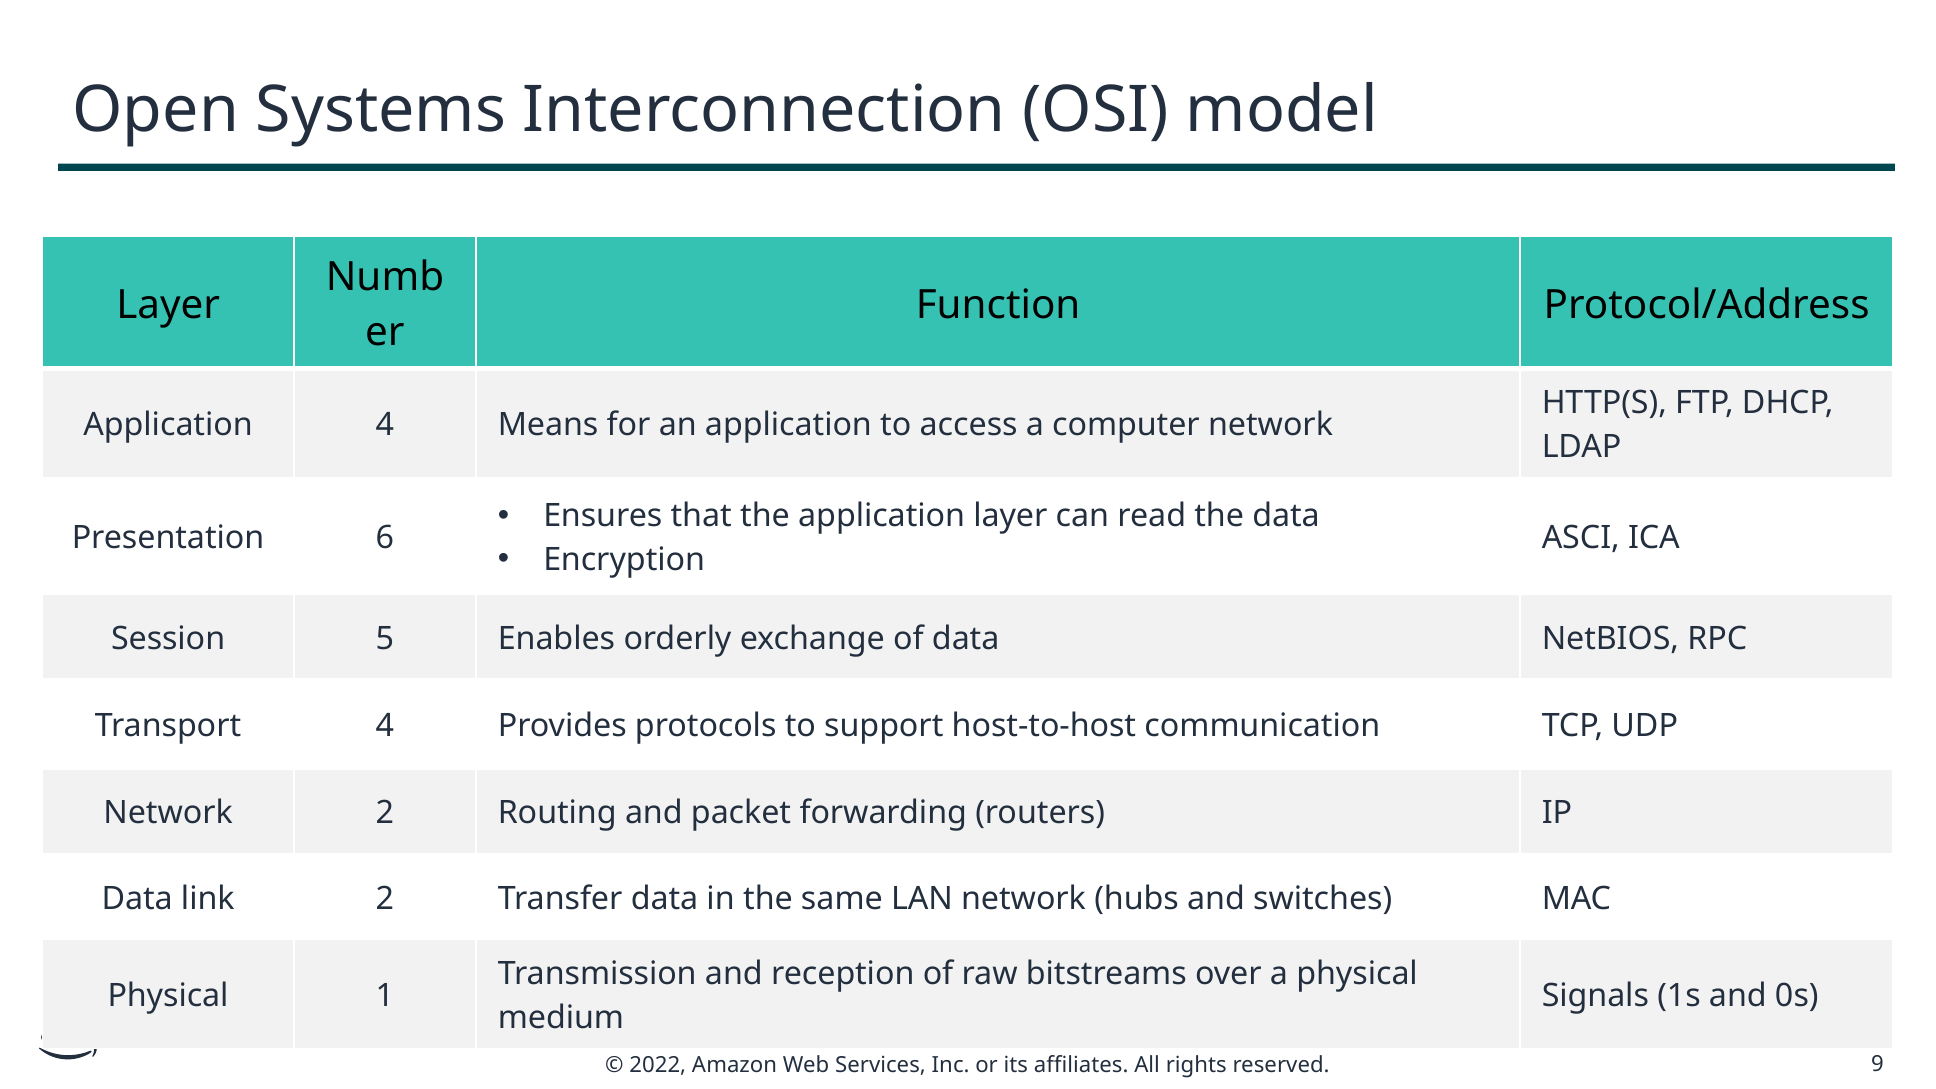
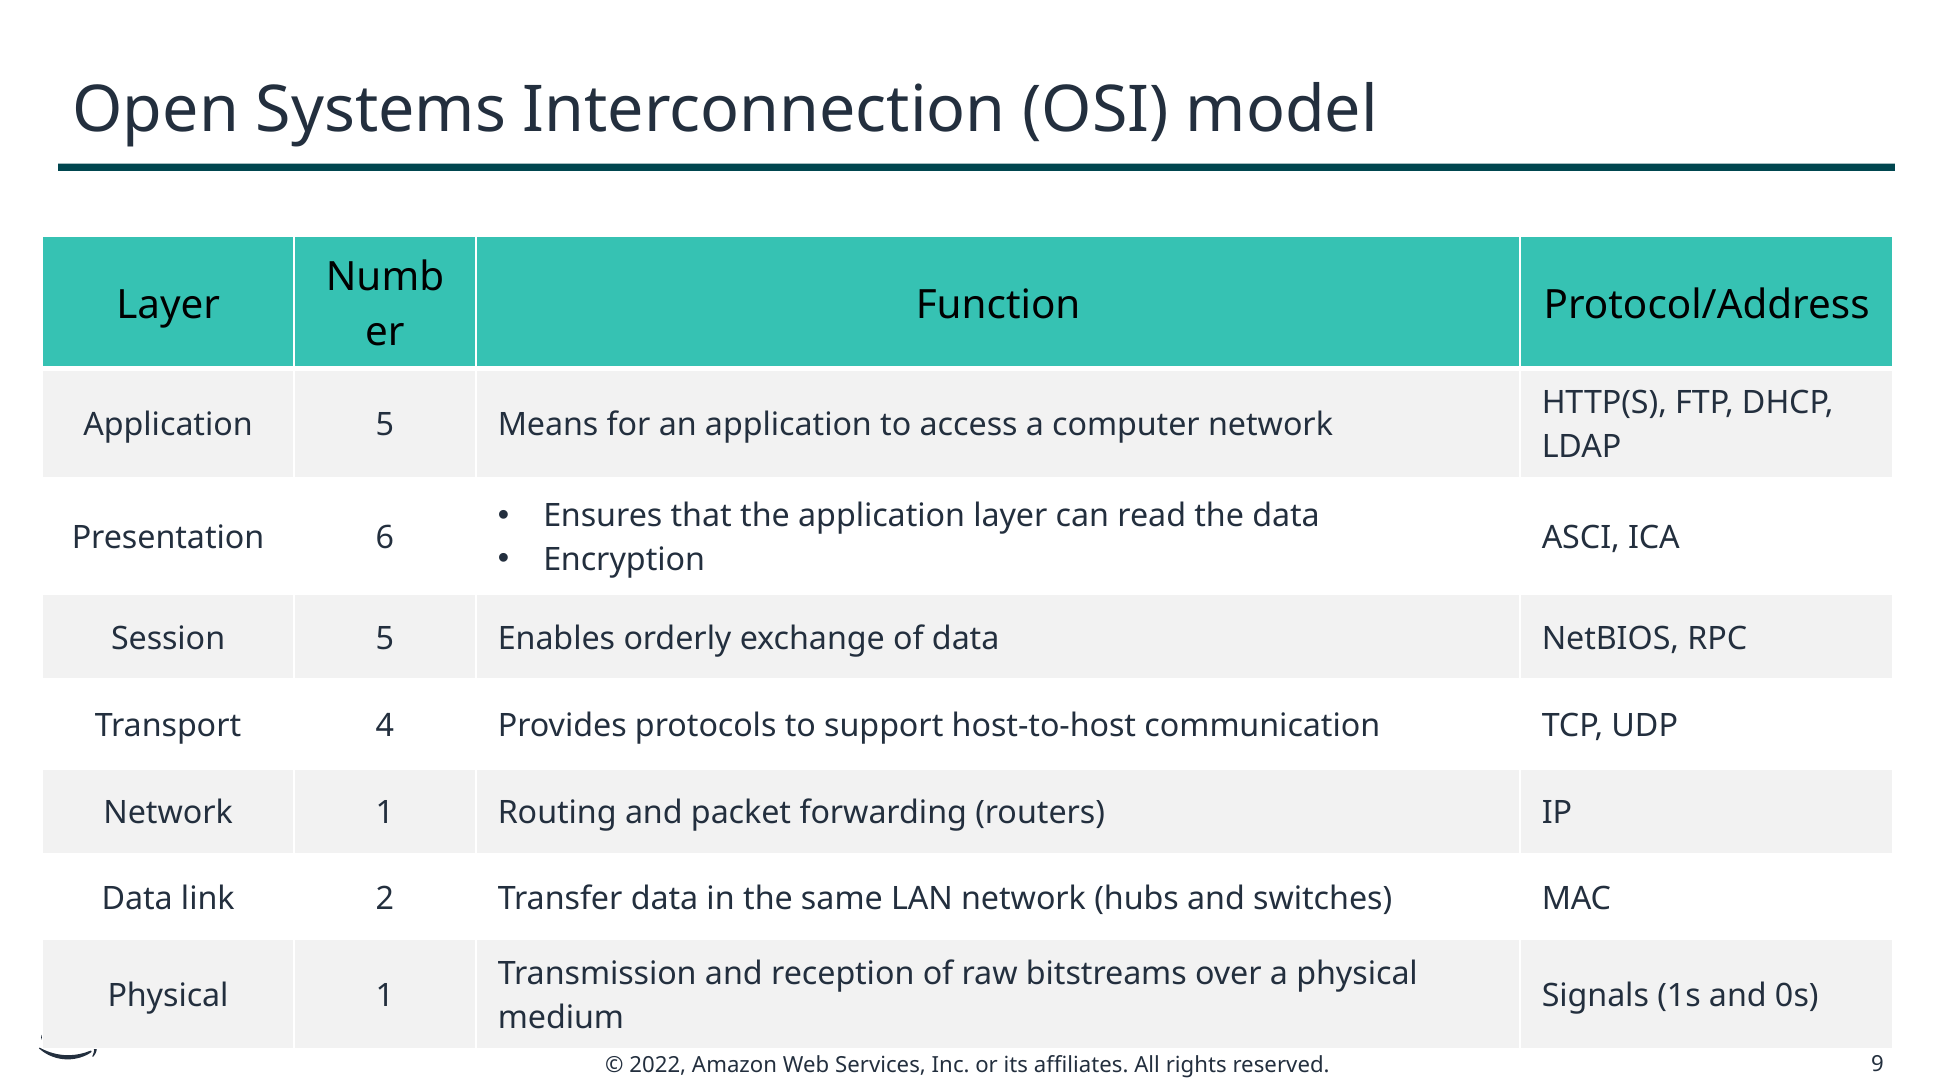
Application 4: 4 -> 5 (385, 425)
Network 2: 2 -> 1 (385, 813)
